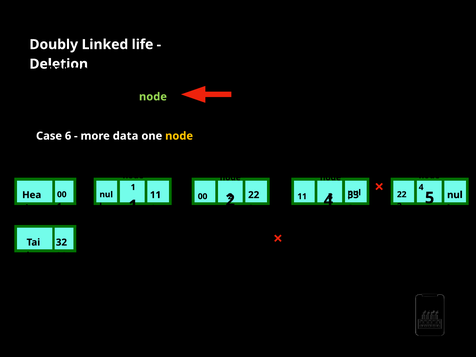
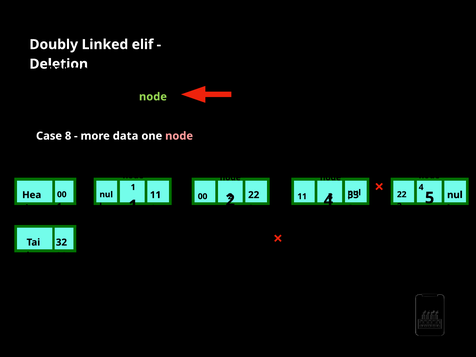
life: life -> elif (143, 45)
6: 6 -> 8 (68, 136)
node colour: yellow -> pink (179, 136)
